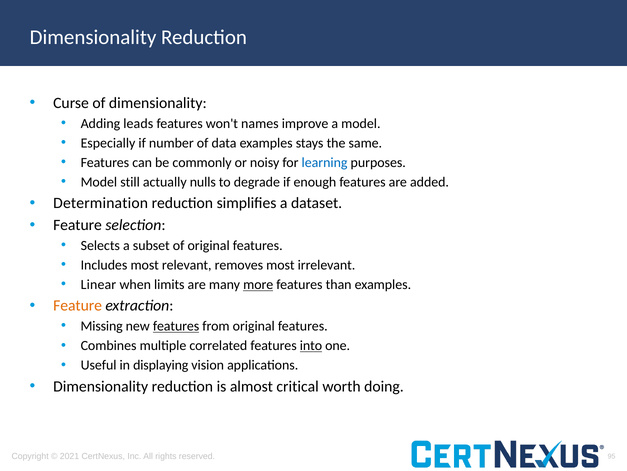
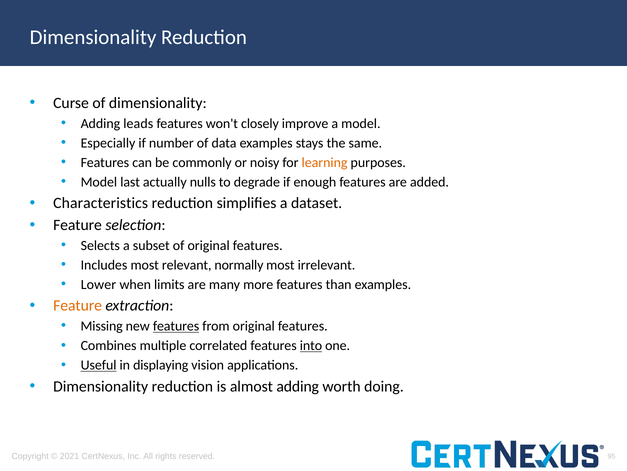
names: names -> closely (260, 123)
learning colour: blue -> orange (325, 162)
still: still -> last (130, 182)
Determination: Determination -> Characteristics (101, 203)
removes: removes -> normally (239, 265)
Linear: Linear -> Lower (98, 284)
more underline: present -> none (258, 284)
Useful underline: none -> present (99, 365)
almost critical: critical -> adding (298, 386)
